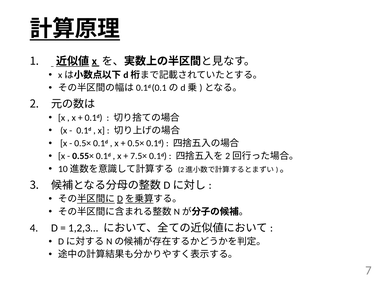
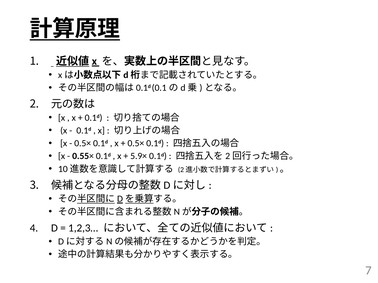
7.5×: 7.5× -> 5.9× (139, 156)
